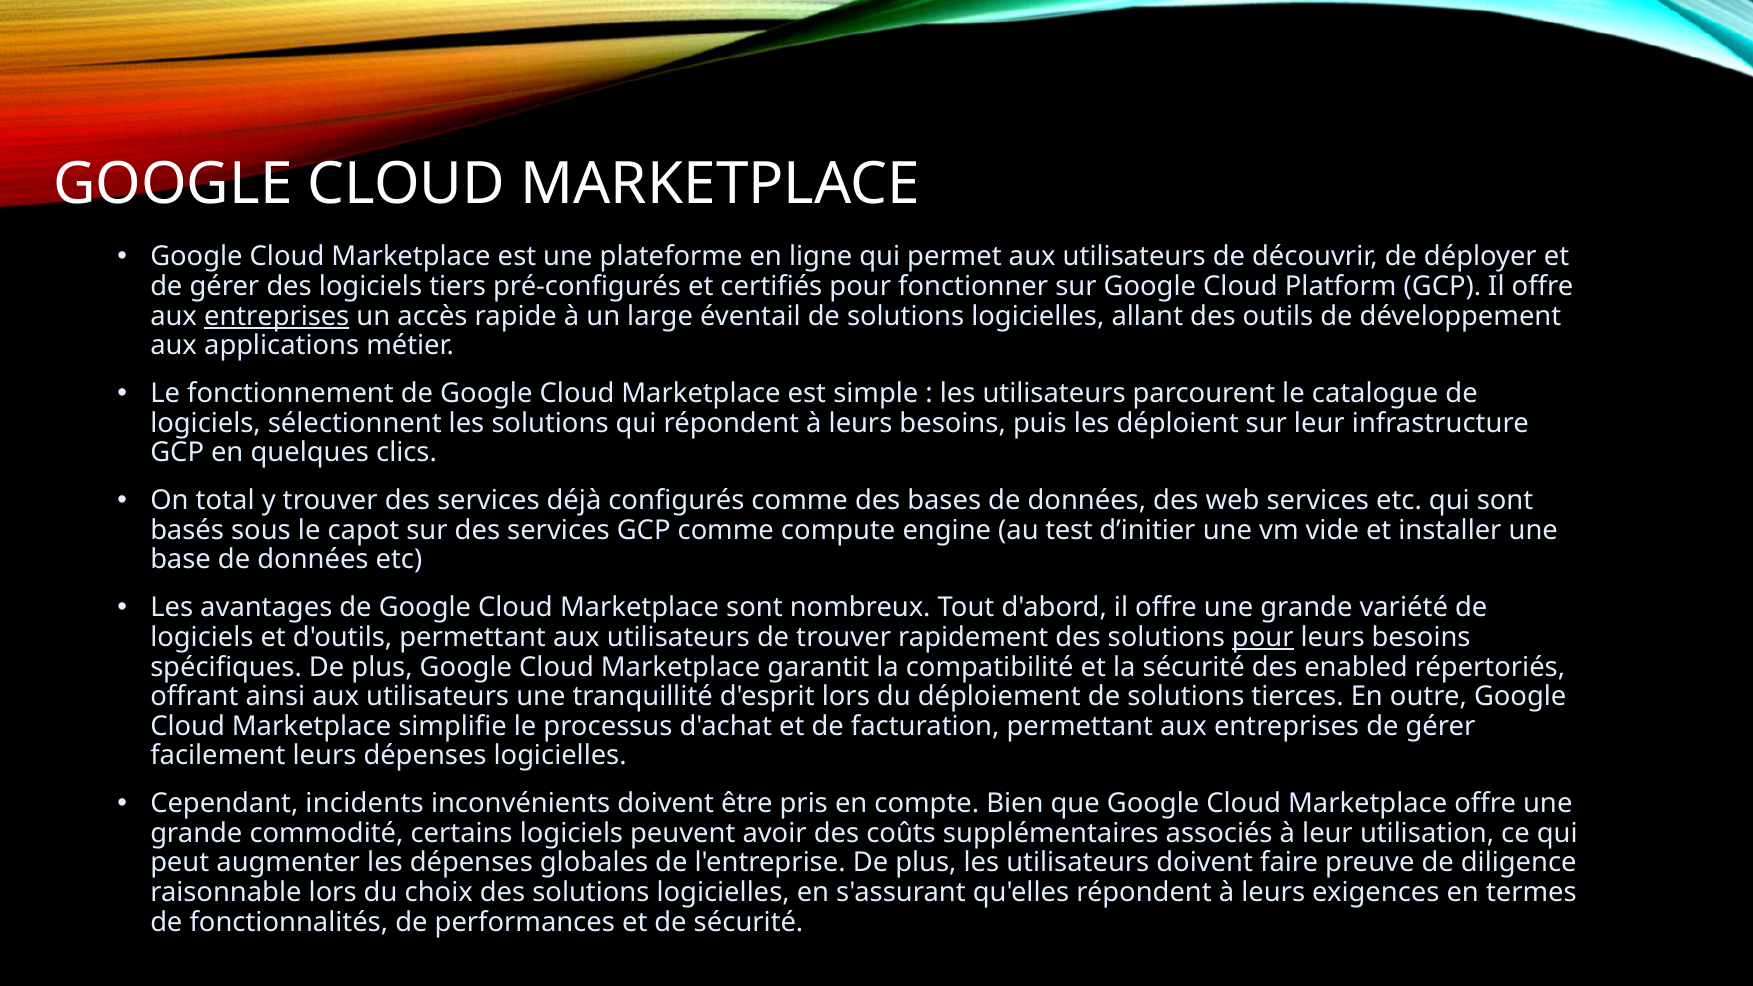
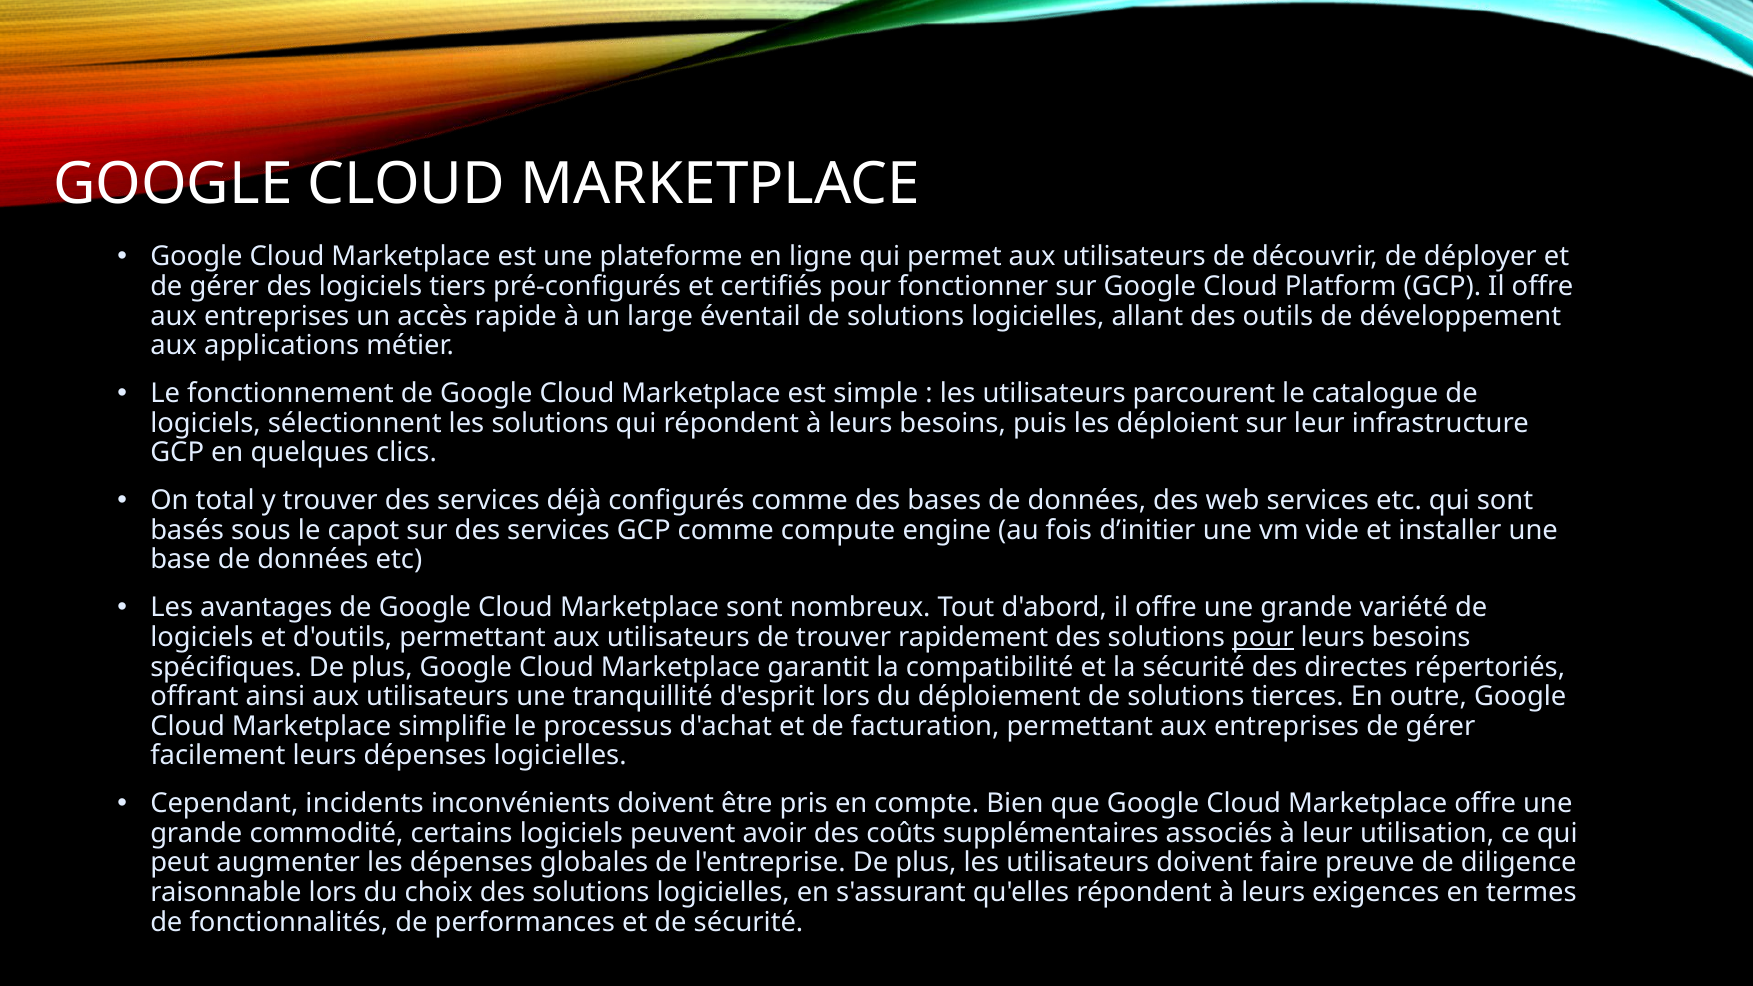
entreprises underline: present -> none (277, 316)
test: test -> fois (1069, 530)
enabled: enabled -> directes (1356, 667)
